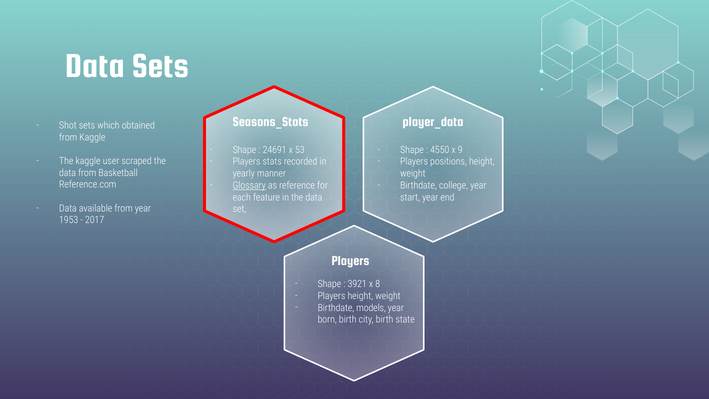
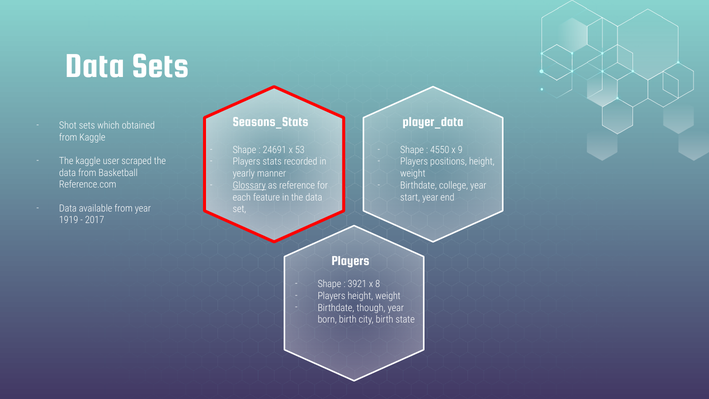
1953: 1953 -> 1919 (69, 220)
models: models -> though (371, 308)
